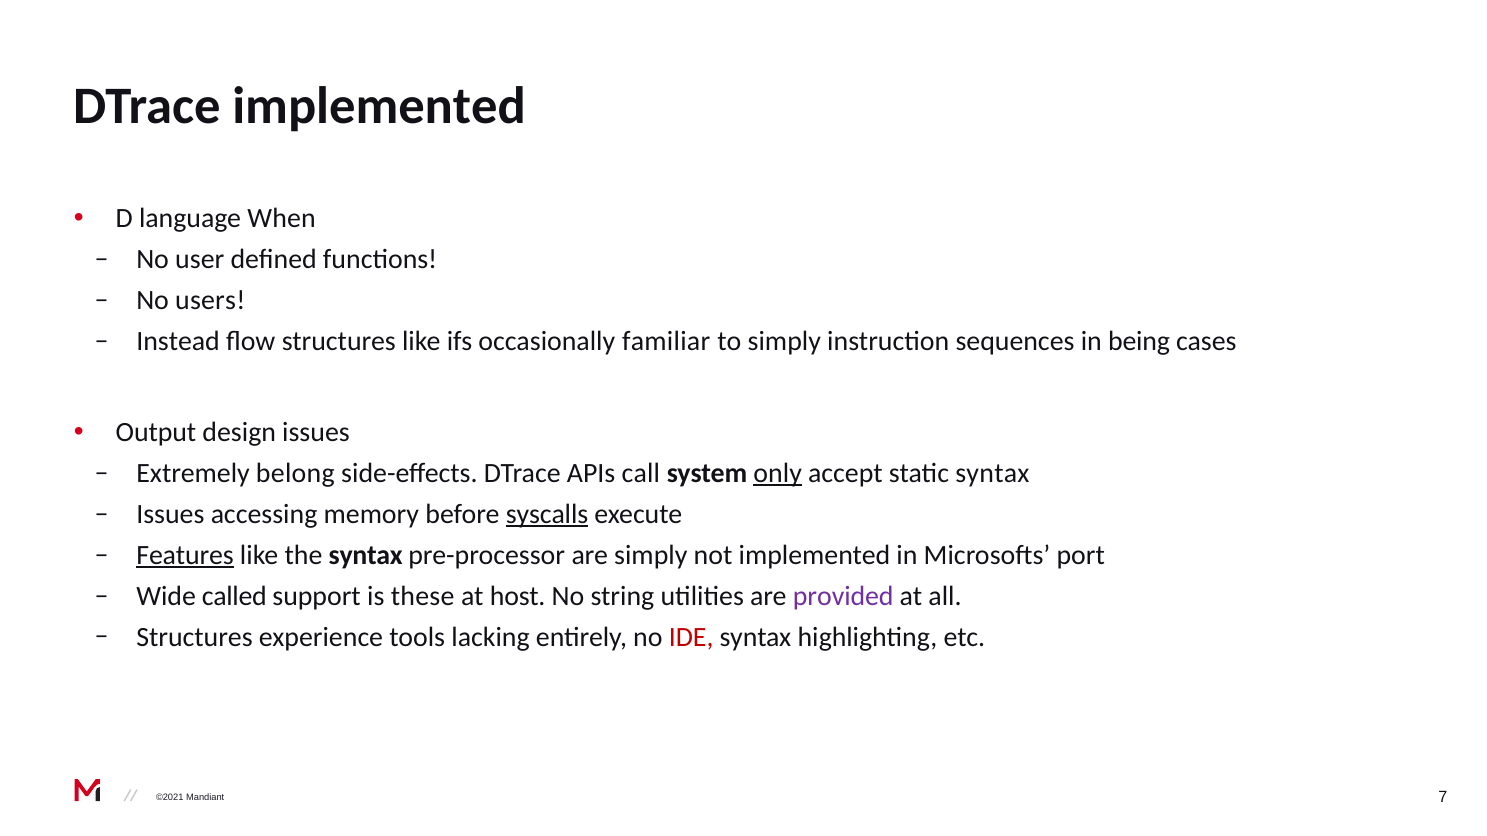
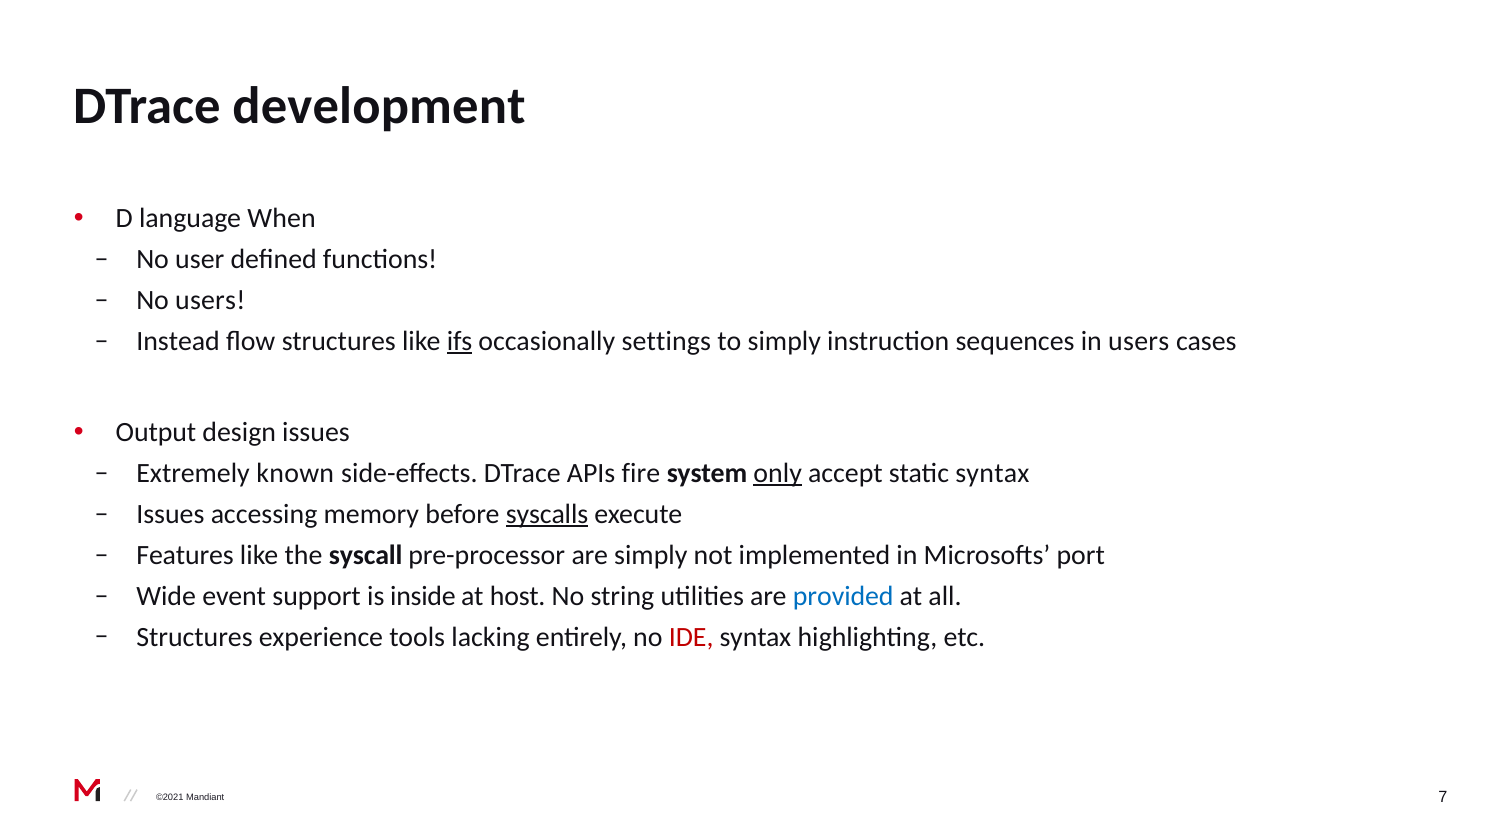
DTrace implemented: implemented -> development (379, 106)
ifs underline: none -> present (460, 341)
familiar: familiar -> settings (666, 341)
in being: being -> users (1139, 341)
belong: belong -> known (295, 473)
call: call -> fire (641, 473)
Features underline: present -> none (185, 555)
the syntax: syntax -> syscall (366, 555)
called: called -> event (234, 596)
these: these -> inside (423, 596)
provided colour: purple -> blue (843, 596)
